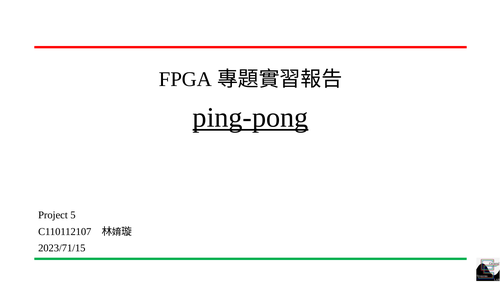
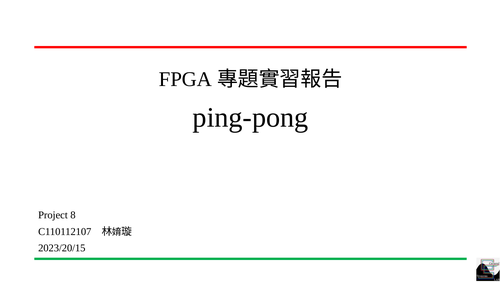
ping-pong underline: present -> none (250, 118)
5: 5 -> 8 (73, 215)
2023/71/15: 2023/71/15 -> 2023/20/15 (62, 248)
